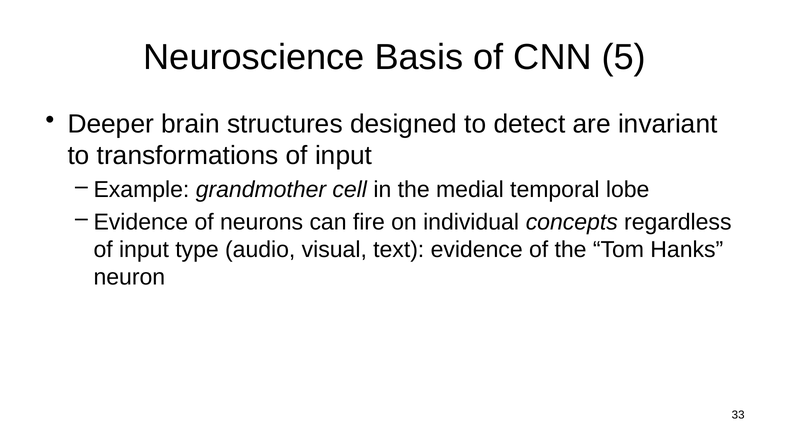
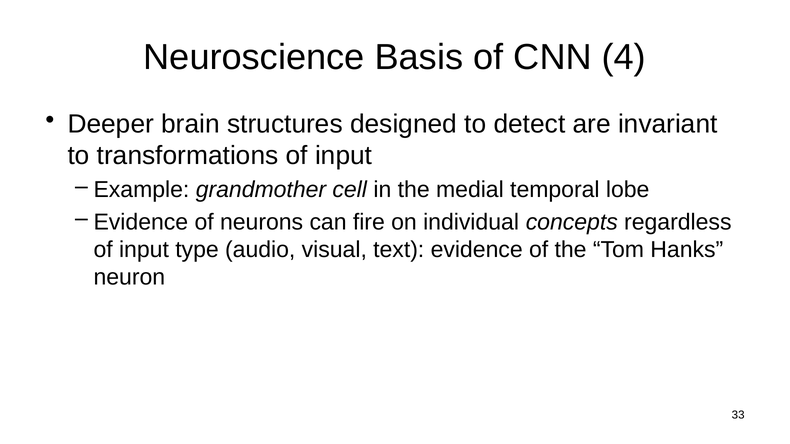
5: 5 -> 4 (624, 57)
